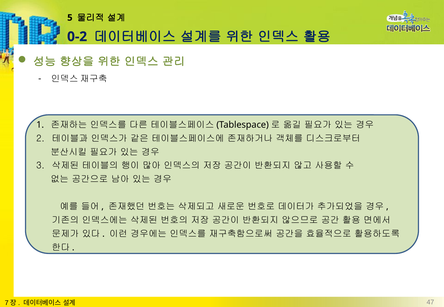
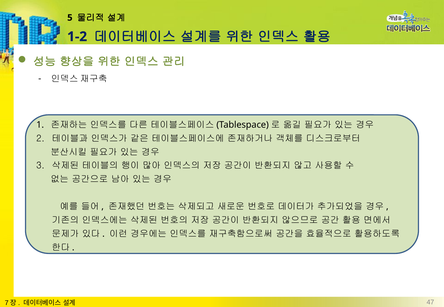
0-2: 0-2 -> 1-2 (77, 37)
